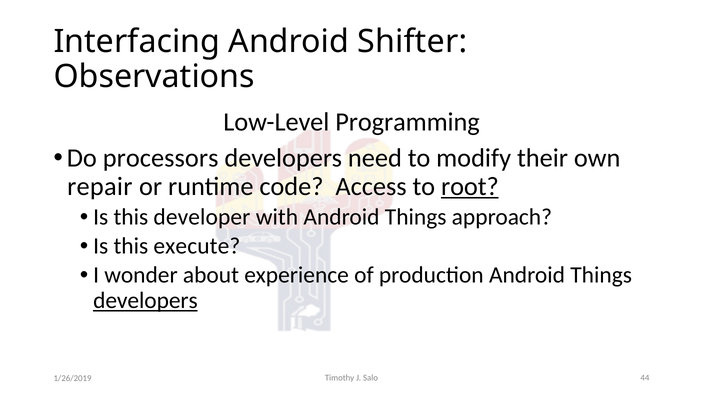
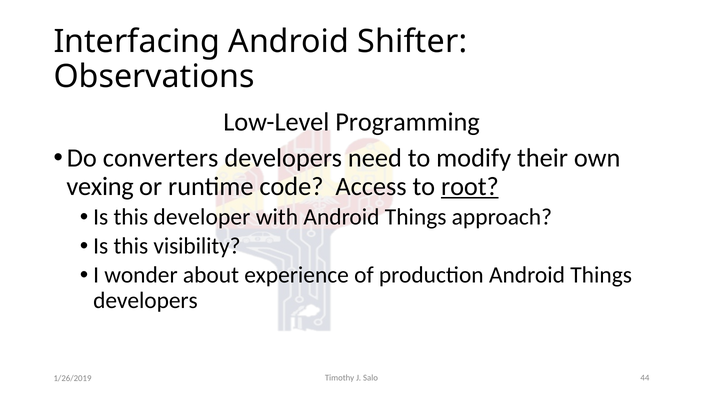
processors: processors -> converters (161, 158)
repair: repair -> vexing (100, 186)
execute: execute -> visibility (197, 246)
developers underline: present -> none (145, 300)
